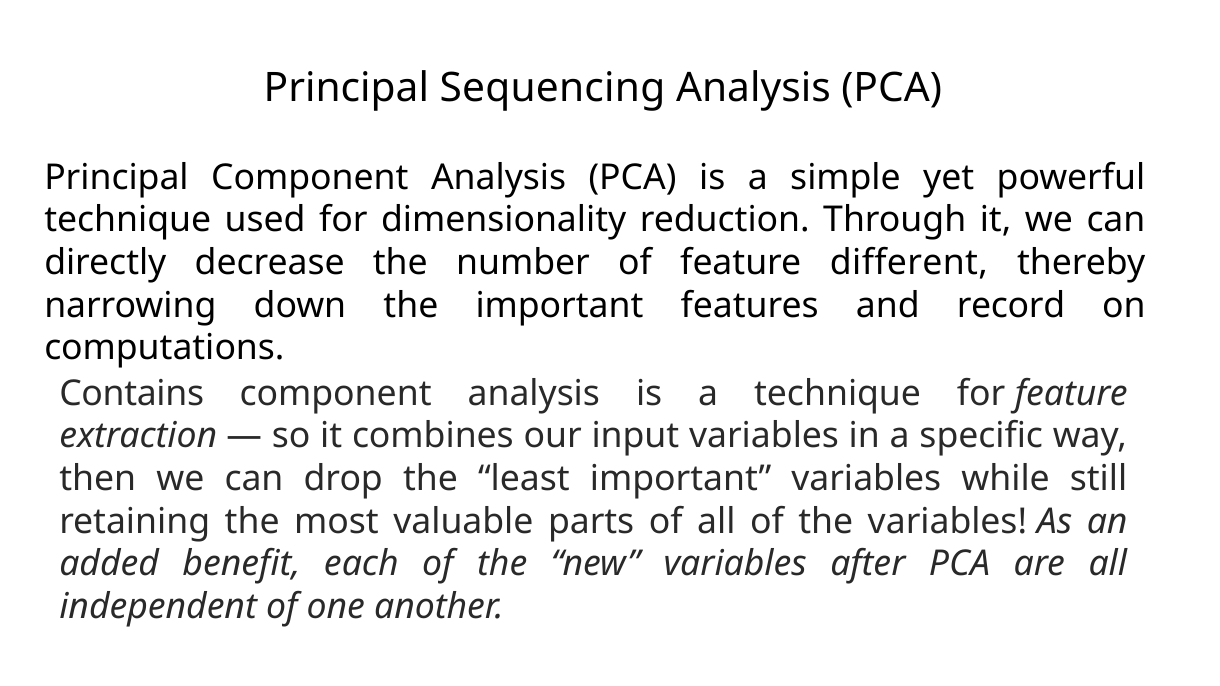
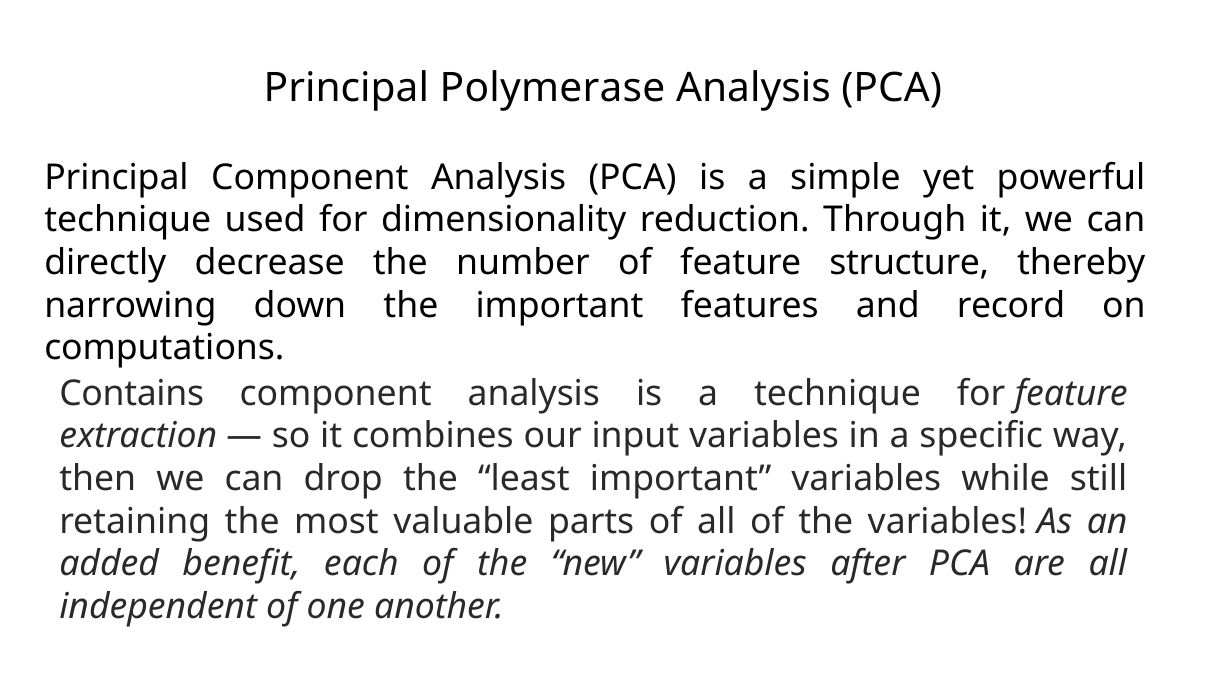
Sequencing: Sequencing -> Polymerase (552, 88)
different: different -> structure (909, 263)
